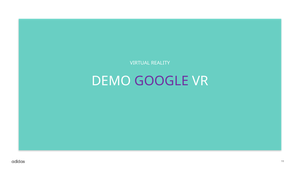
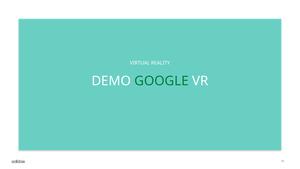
GOOGLE colour: purple -> green (162, 81)
